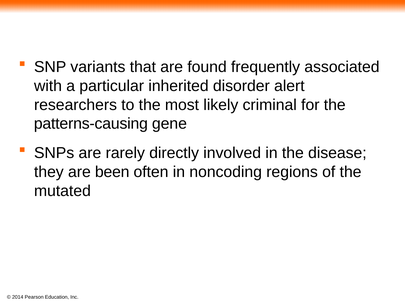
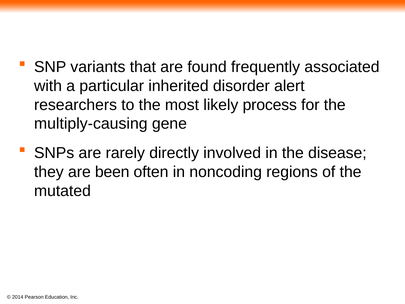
criminal: criminal -> process (270, 105)
patterns-causing: patterns-causing -> multiply-causing (91, 124)
